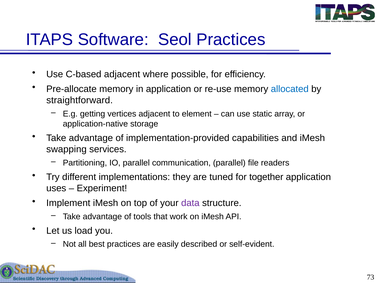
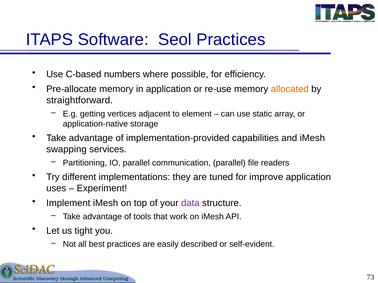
C-based adjacent: adjacent -> numbers (122, 74)
allocated colour: blue -> orange (290, 89)
together: together -> improve (266, 177)
load: load -> tight (84, 231)
